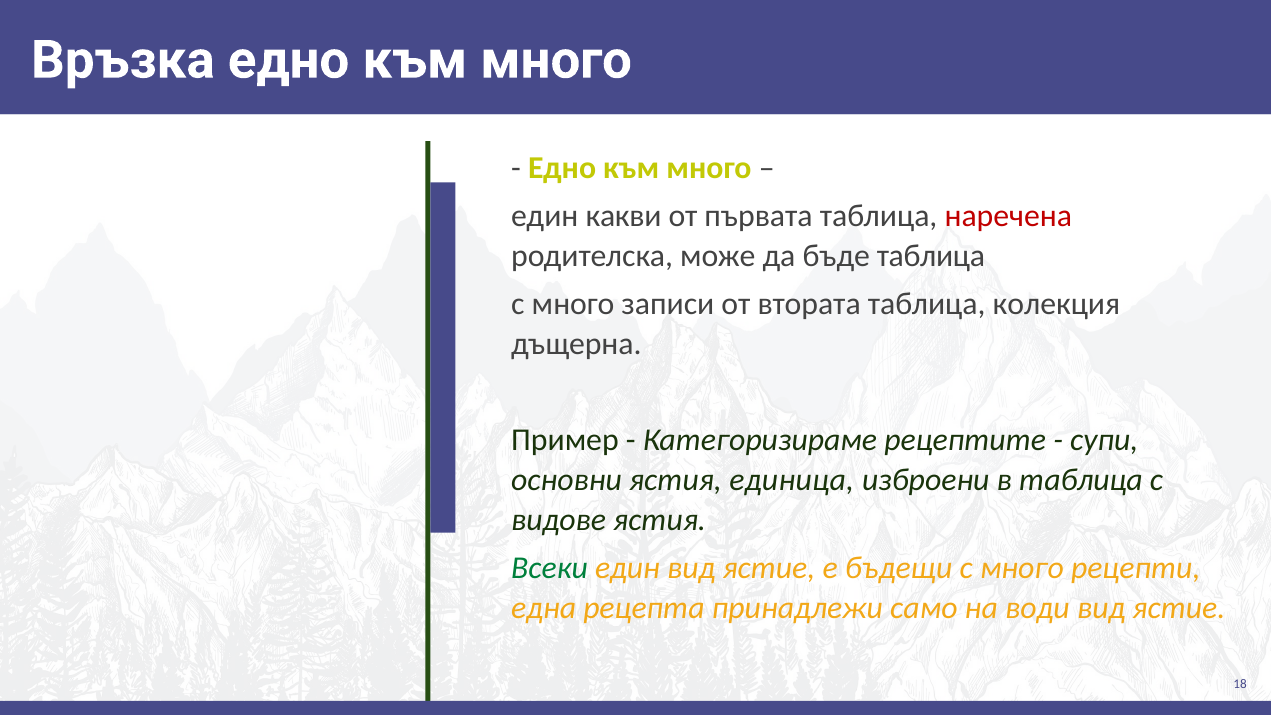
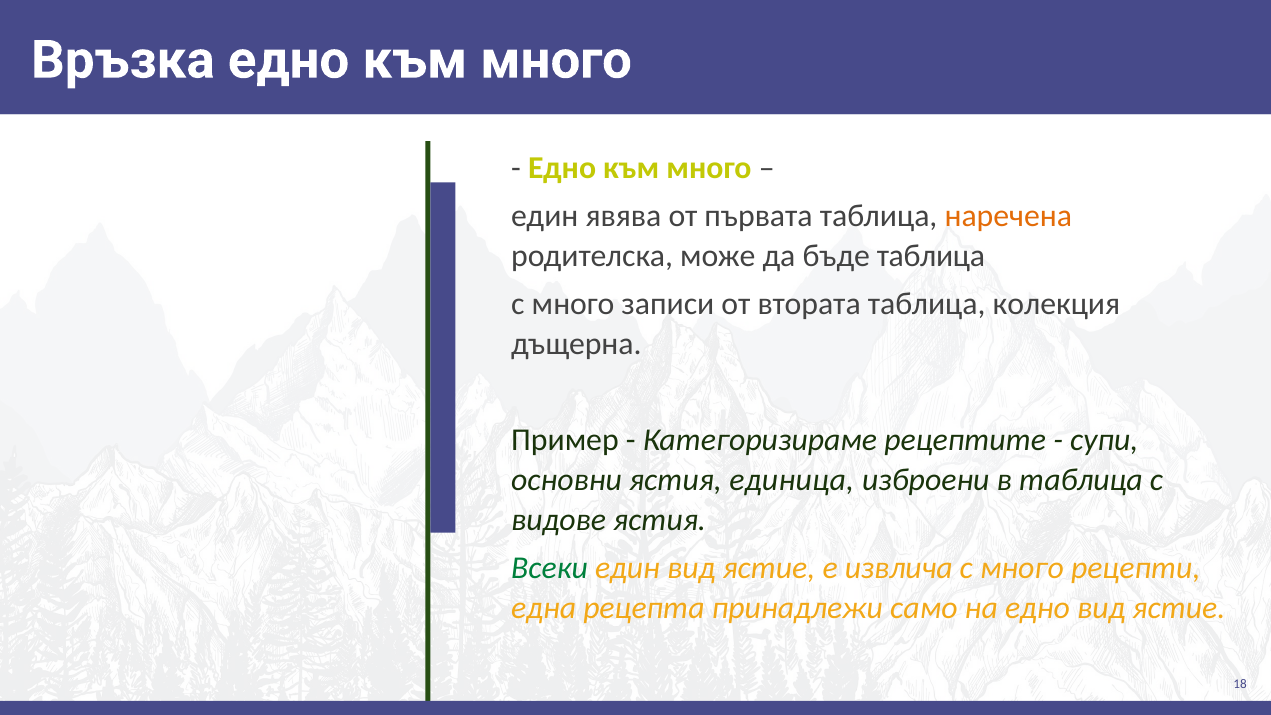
какви: какви -> явява (623, 216)
наречена colour: red -> orange (1008, 216)
бъдещи: бъдещи -> извлича (899, 568)
на води: води -> едно (1037, 608)
